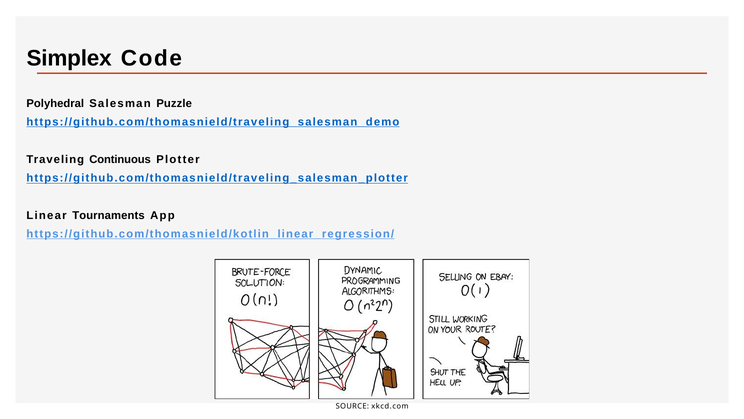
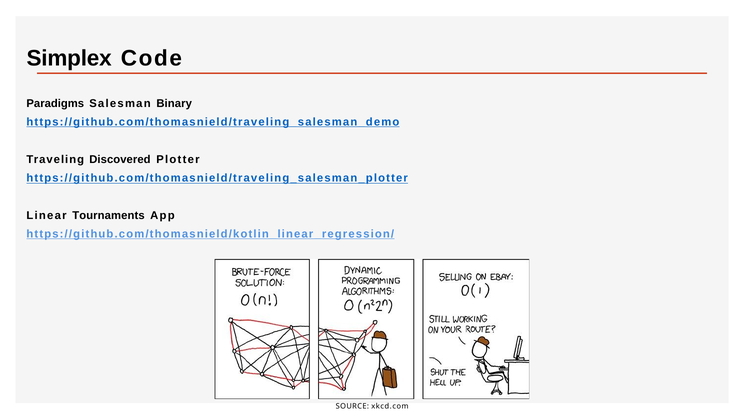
Polyhedral: Polyhedral -> Paradigms (55, 103)
Puzzle: Puzzle -> Binary (174, 103)
Continuous: Continuous -> Discovered (120, 160)
